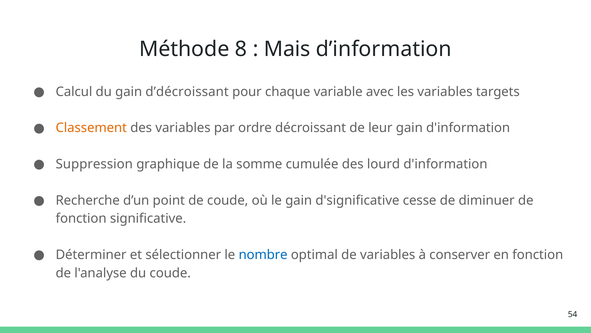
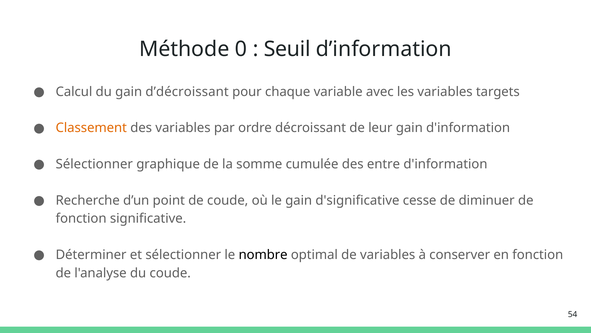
8: 8 -> 0 (241, 49)
Mais: Mais -> Seuil (287, 49)
Suppression: Suppression -> Sélectionner (94, 164)
lourd: lourd -> entre (384, 164)
nombre colour: blue -> black (263, 254)
